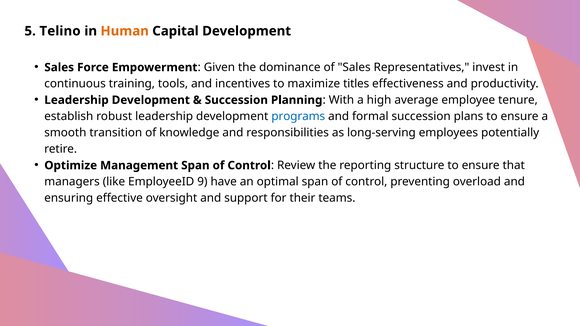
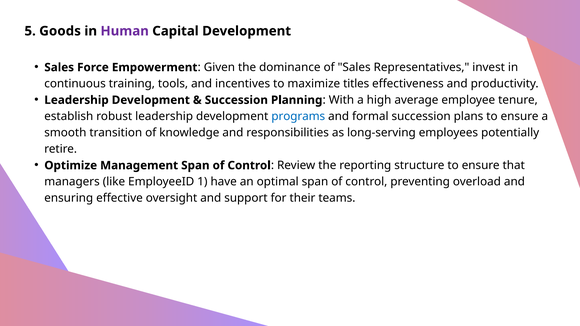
Telino: Telino -> Goods (60, 31)
Human colour: orange -> purple (125, 31)
9: 9 -> 1 (202, 182)
